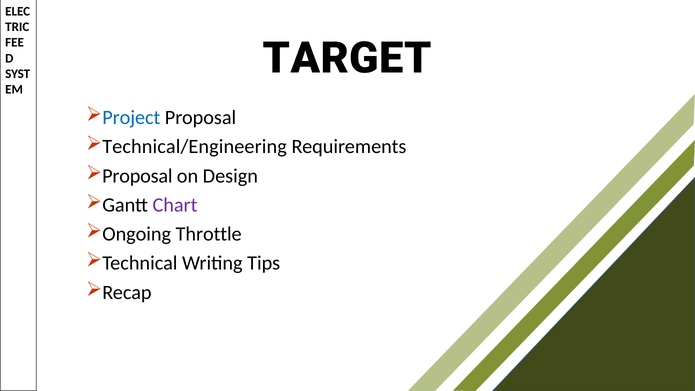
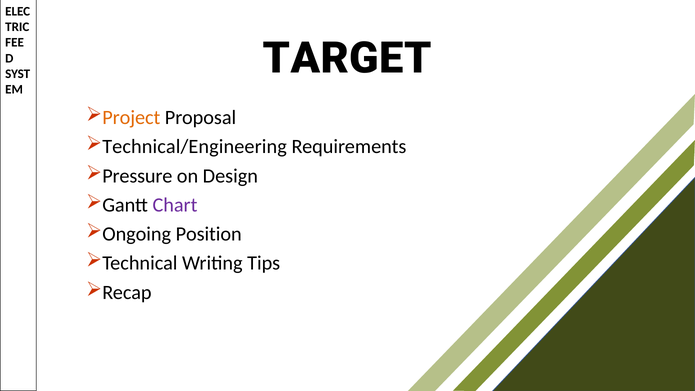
Project colour: blue -> orange (131, 118)
Proposal: Proposal -> Pressure (137, 176)
Throttle: Throttle -> Position (209, 234)
